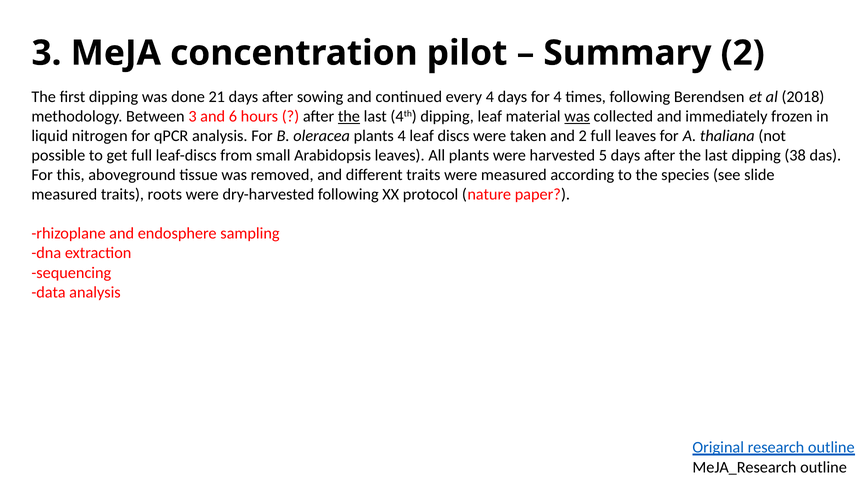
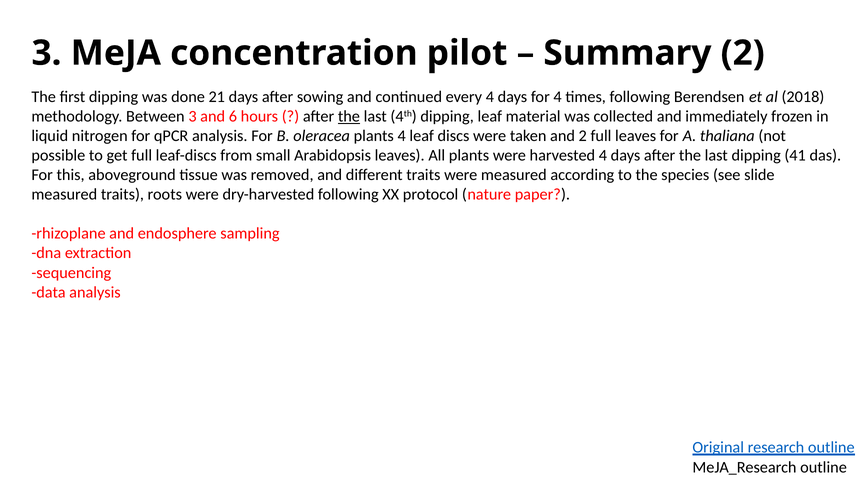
was underline: present -> none (577, 117)
harvested 5: 5 -> 4 (603, 156)
38: 38 -> 41 (795, 156)
